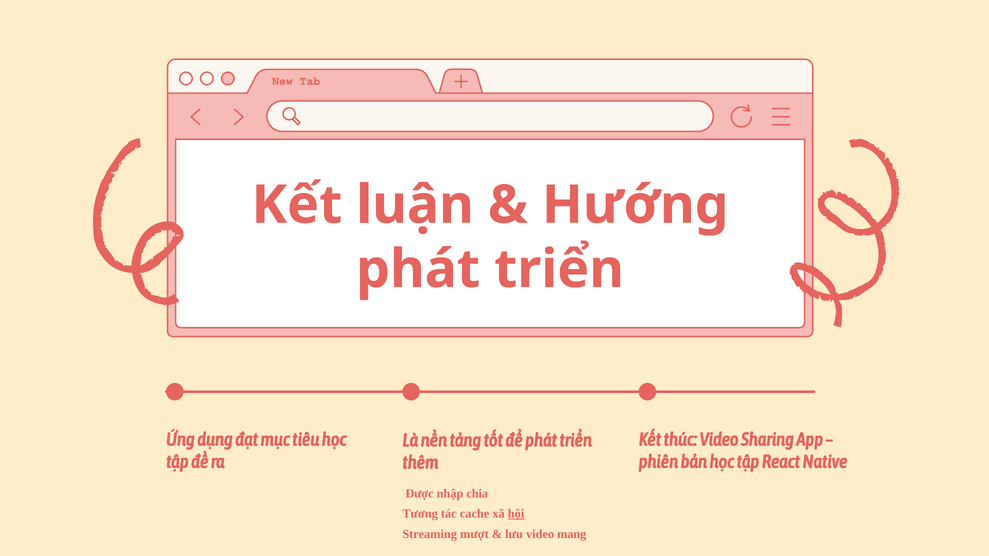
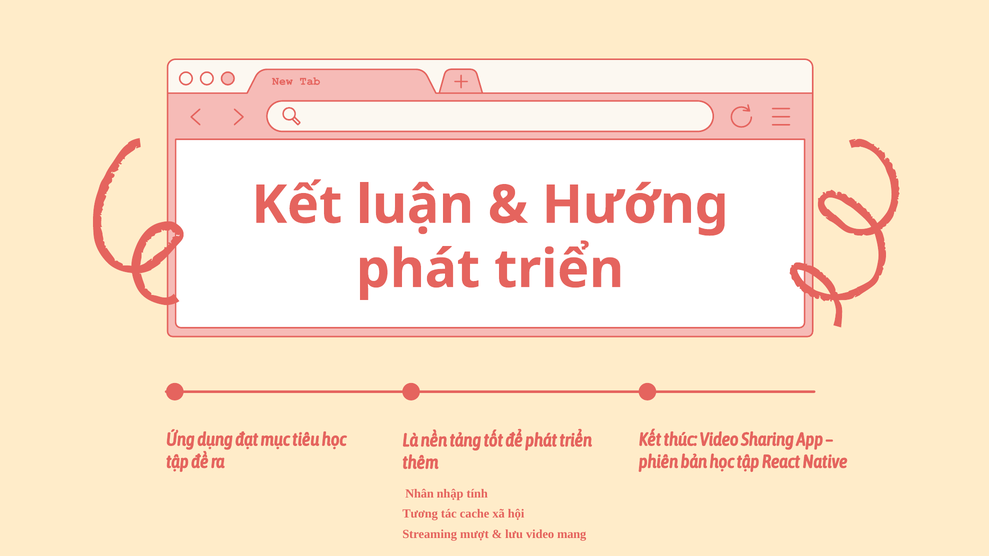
Được: Được -> Nhân (420, 494)
chia: chia -> tính (477, 494)
hội underline: present -> none (516, 514)
